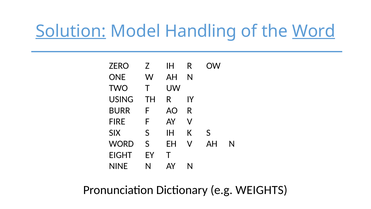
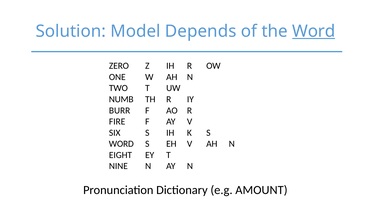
Solution underline: present -> none (71, 31)
Handling: Handling -> Depends (201, 31)
USING: USING -> NUMB (121, 99)
WEIGHTS: WEIGHTS -> AMOUNT (261, 190)
